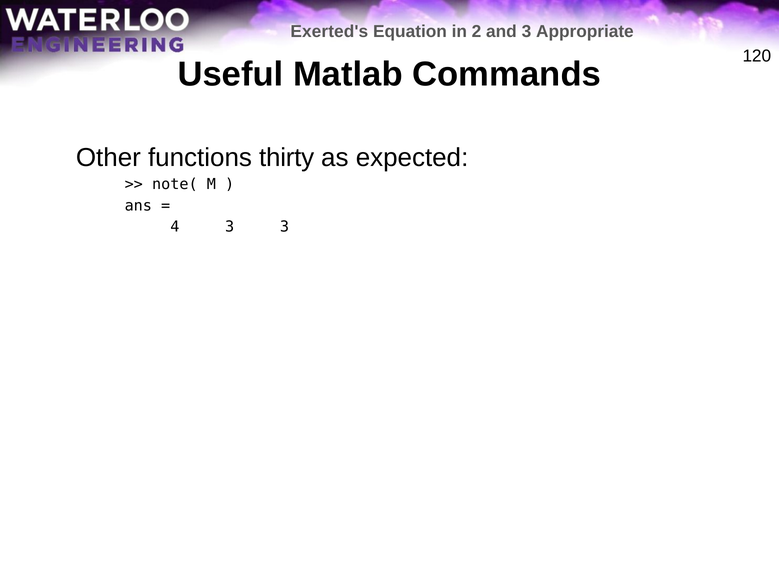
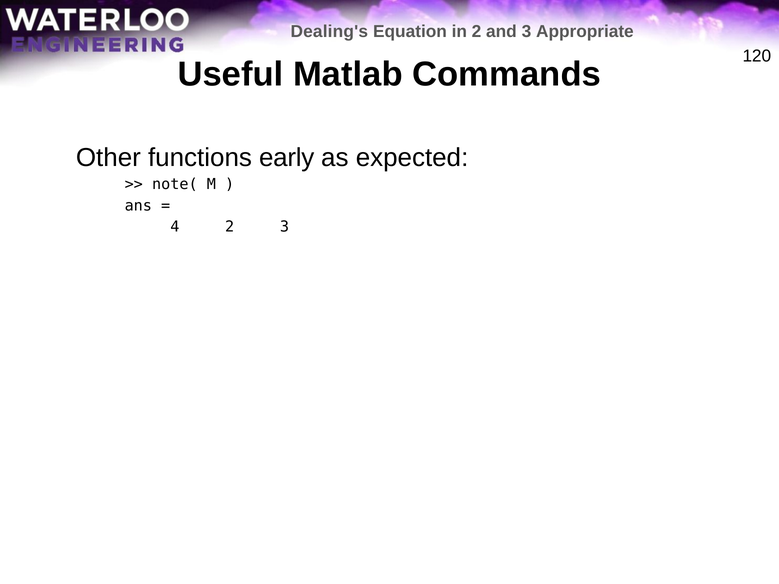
Exerted's: Exerted's -> Dealing's (329, 32)
thirty: thirty -> early (287, 158)
4 3: 3 -> 2 (230, 227)
